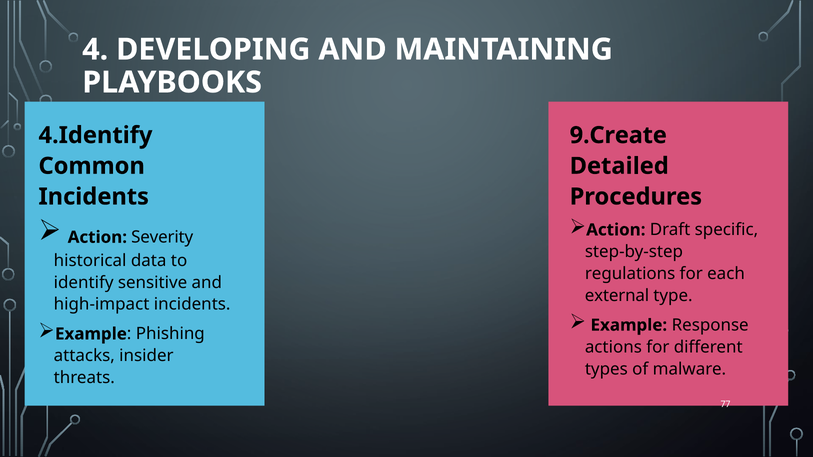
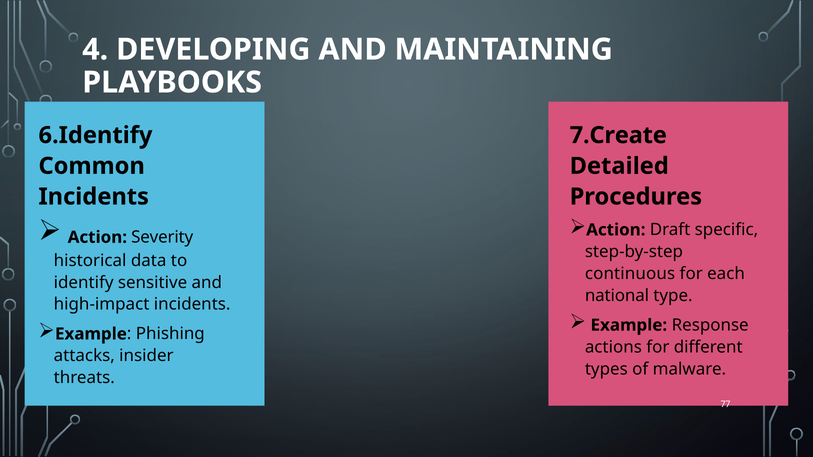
4.Identify: 4.Identify -> 6.Identify (95, 135)
9.Create: 9.Create -> 7.Create (618, 135)
regulations: regulations -> continuous (630, 274)
external: external -> national (617, 296)
